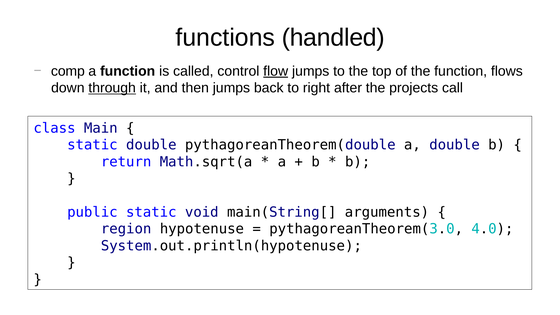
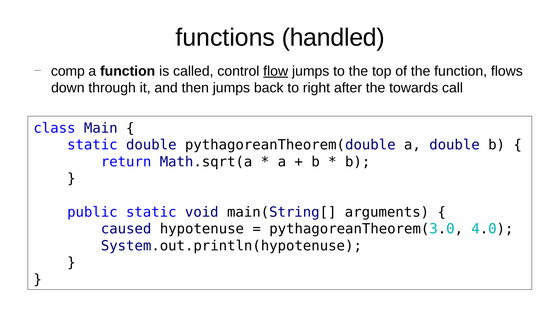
through underline: present -> none (112, 88)
projects: projects -> towards (414, 88)
region: region -> caused (126, 229)
